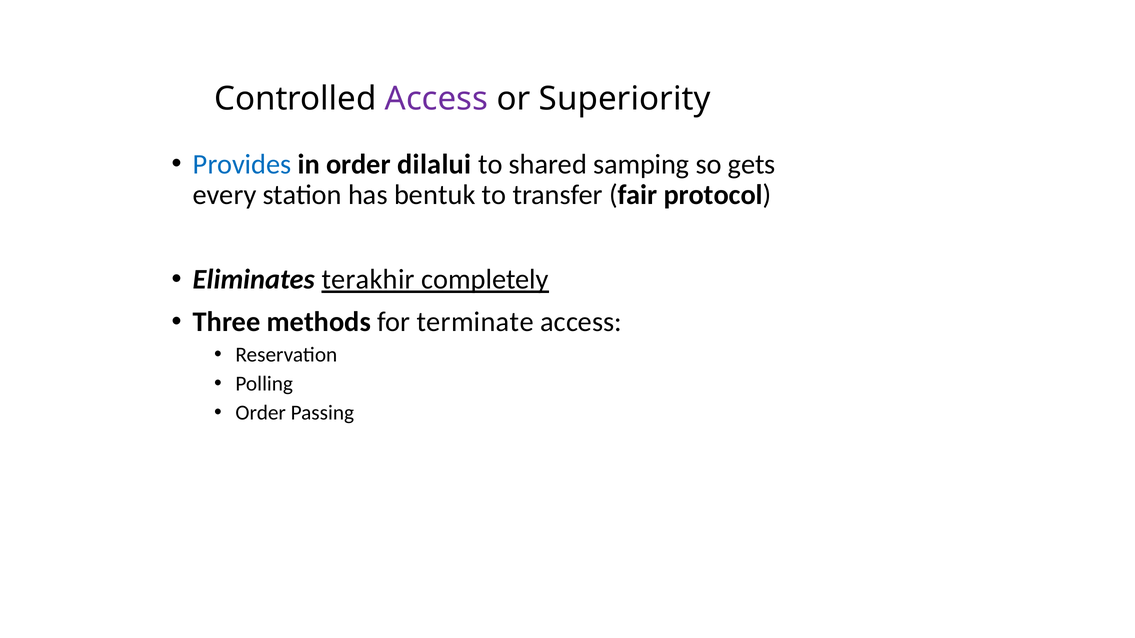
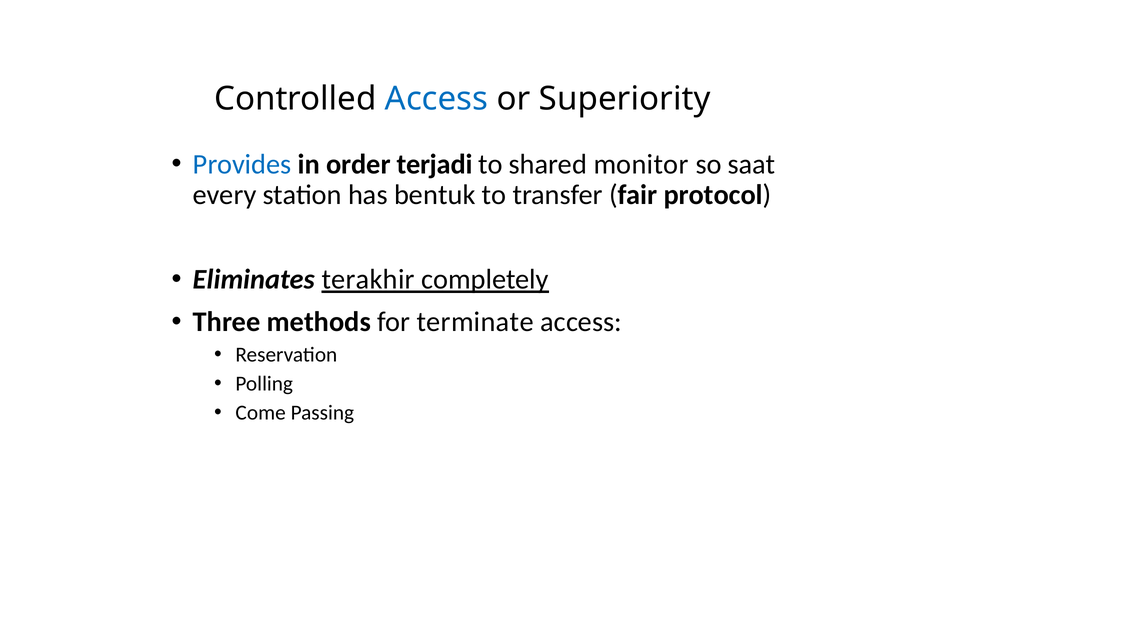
Access colour: purple -> blue (437, 99)
dilalui: dilalui -> terjadi (435, 164)
samping: samping -> monitor (641, 164)
gets: gets -> saat (752, 164)
Order: Order -> Come (261, 413)
